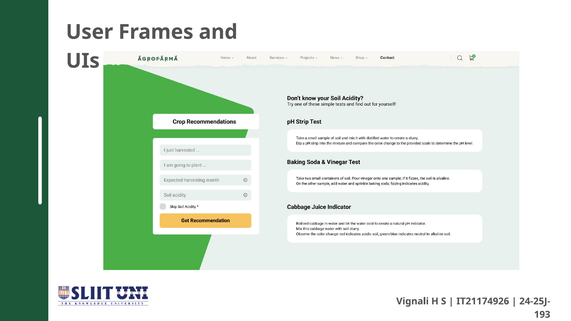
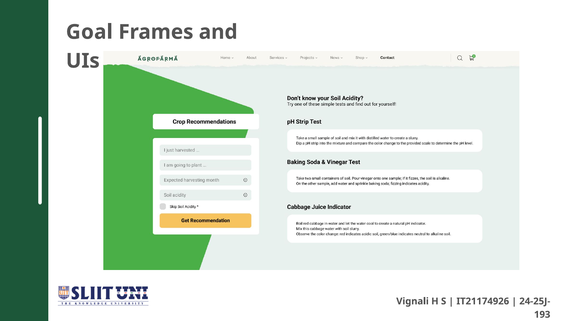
User: User -> Goal (89, 32)
